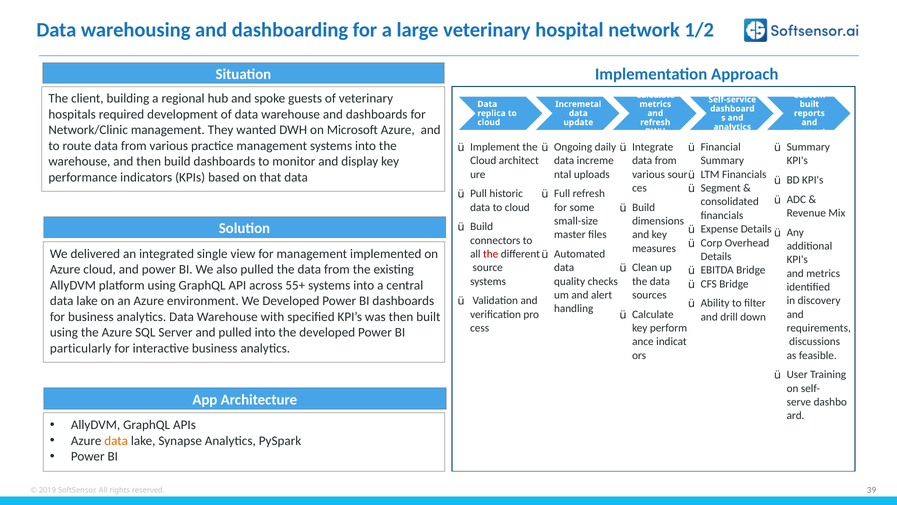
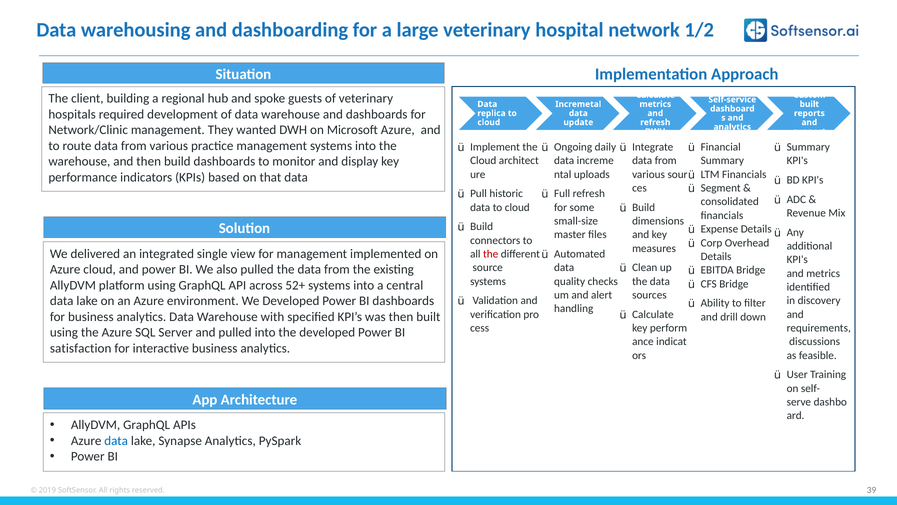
55+: 55+ -> 52+ (295, 285)
particularly: particularly -> satisfaction (81, 348)
data colour: orange -> blue (116, 440)
